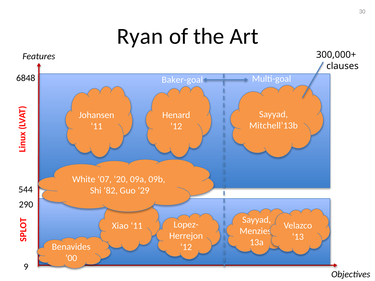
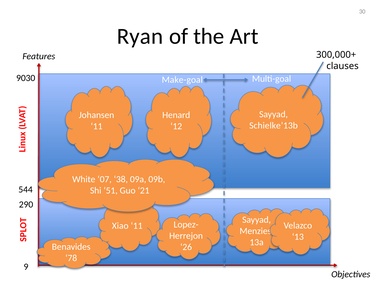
6848: 6848 -> 9030 (26, 78)
Baker-goal: Baker-goal -> Make-goal (182, 80)
Mitchell’13b: Mitchell’13b -> Schielke’13b (274, 126)
20: 20 -> 38 (121, 179)
82: 82 -> 51 (111, 191)
29: 29 -> 21 (144, 191)
12: 12 -> 26 (186, 247)
00: 00 -> 78 (71, 258)
